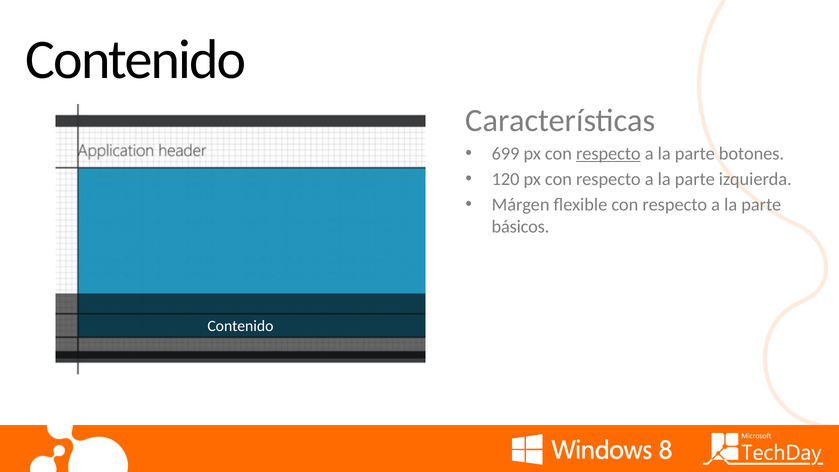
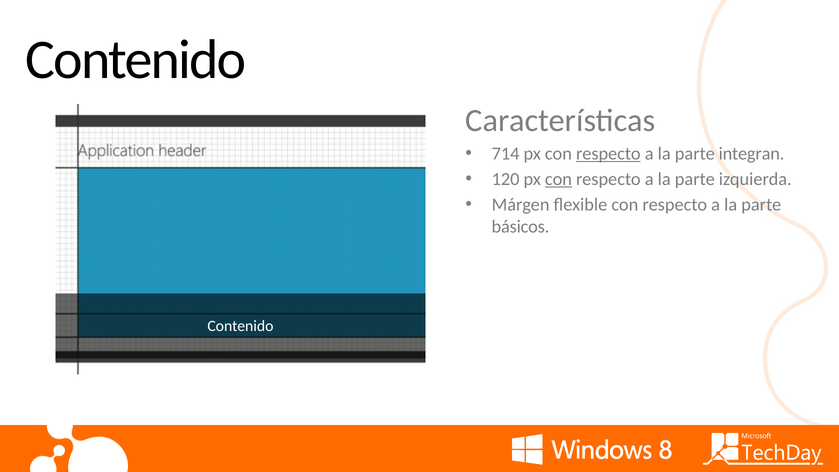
699: 699 -> 714 (506, 153)
botones: botones -> integran (751, 153)
con underline: none -> present (558, 179)
